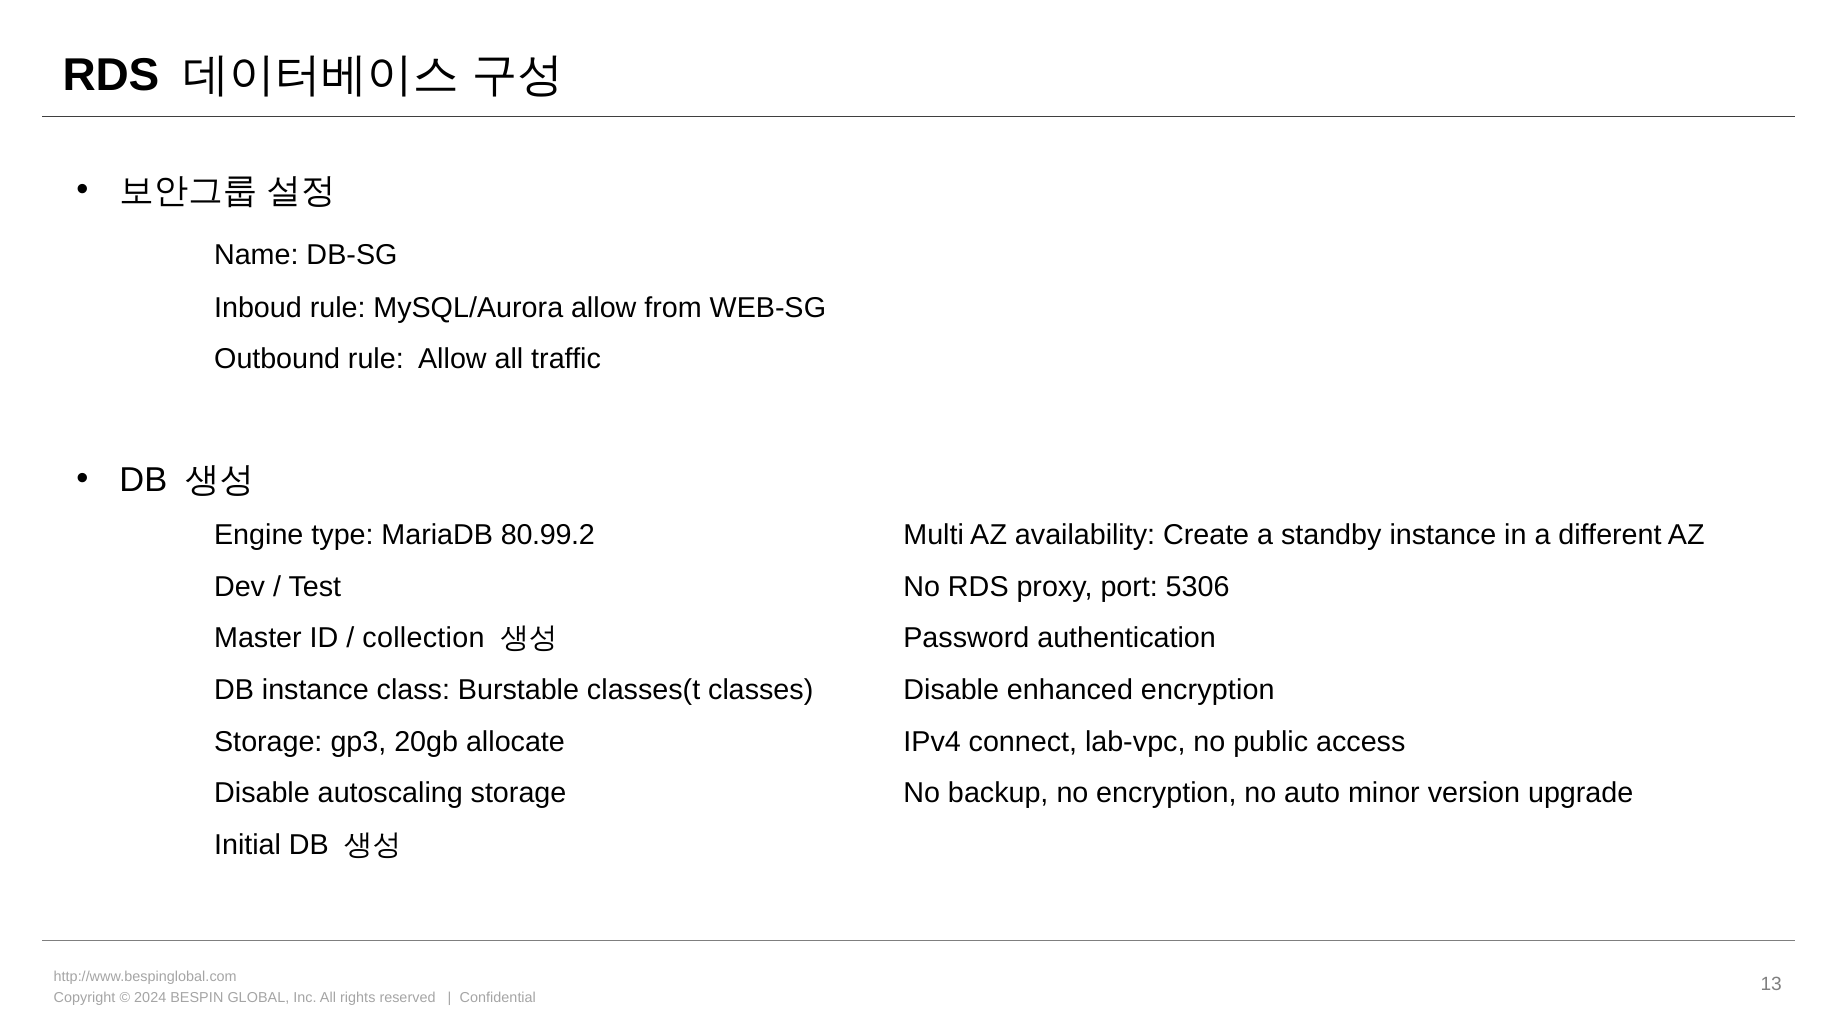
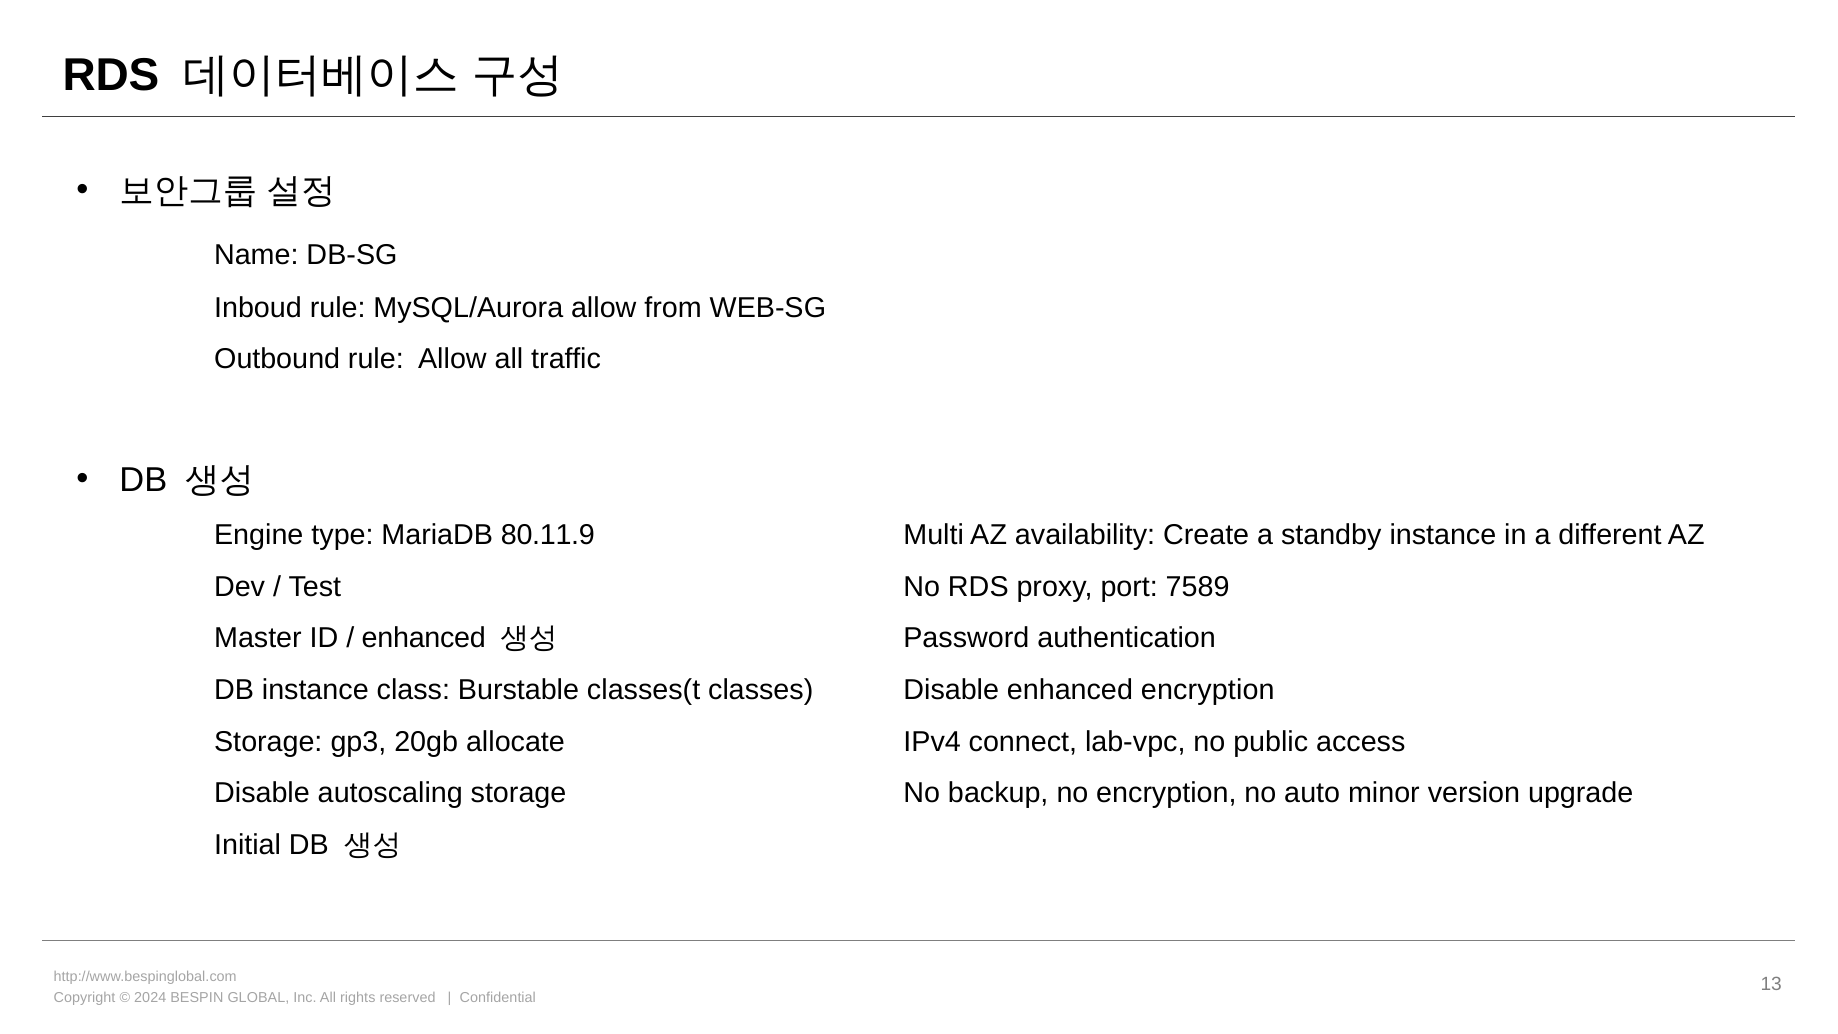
80.99.2: 80.99.2 -> 80.11.9 (548, 535)
5306: 5306 -> 7589 (1198, 587)
collection: collection -> enhanced (424, 638)
